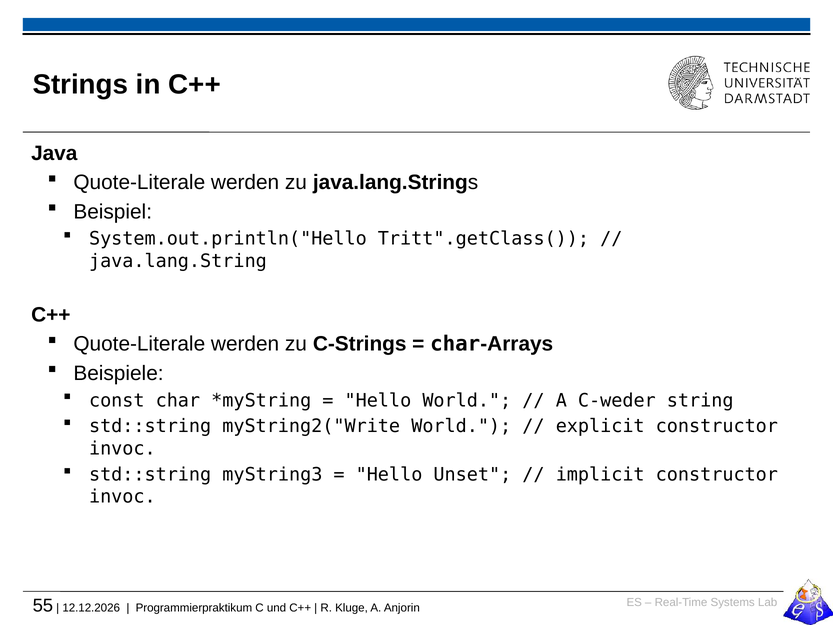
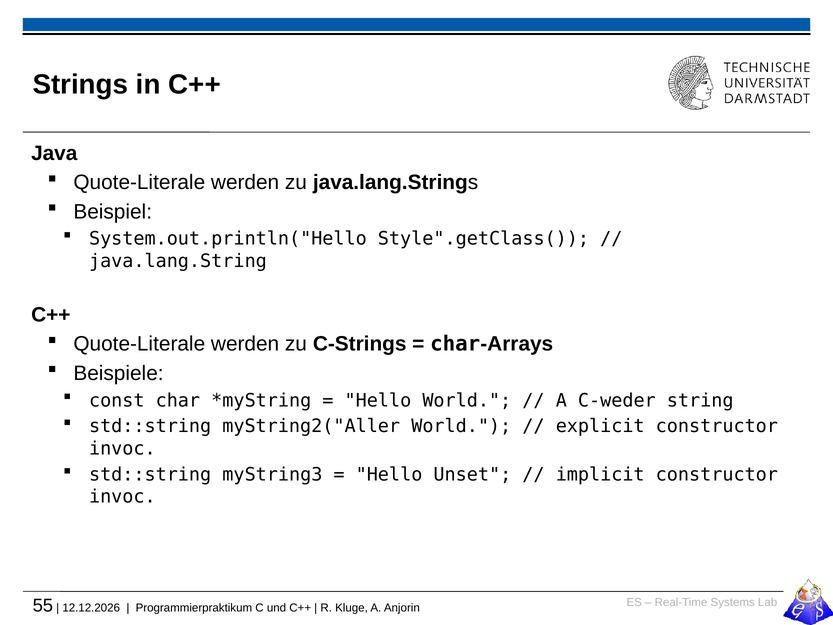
Tritt".getClass(: Tritt".getClass( -> Style".getClass( (483, 239)
myString2("Write: myString2("Write -> myString2("Aller (311, 426)
